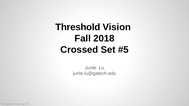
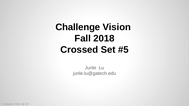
Threshold: Threshold -> Challenge (78, 27)
